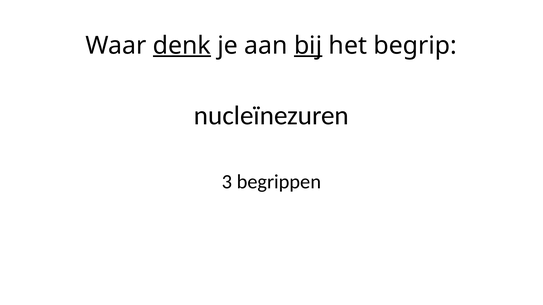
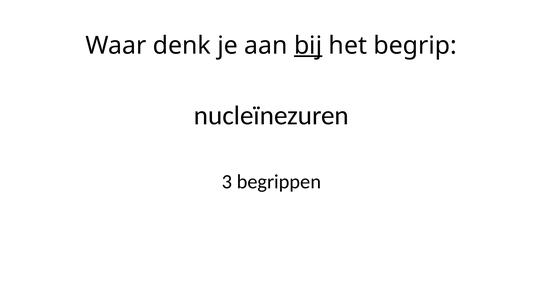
denk underline: present -> none (182, 46)
